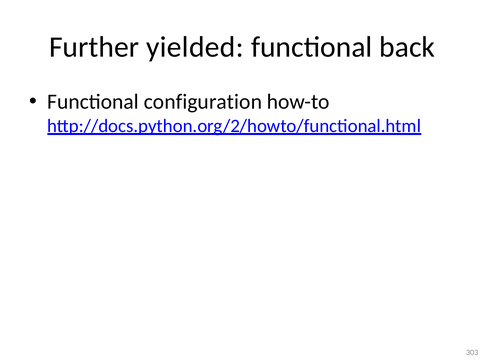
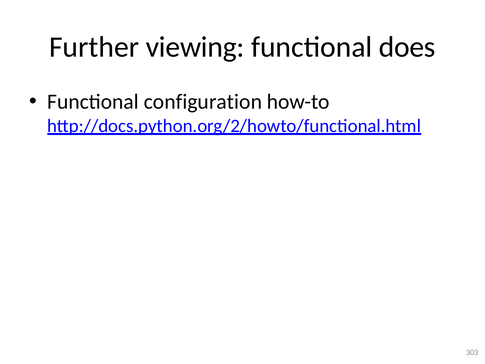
yielded: yielded -> viewing (195, 47)
back: back -> does (407, 47)
